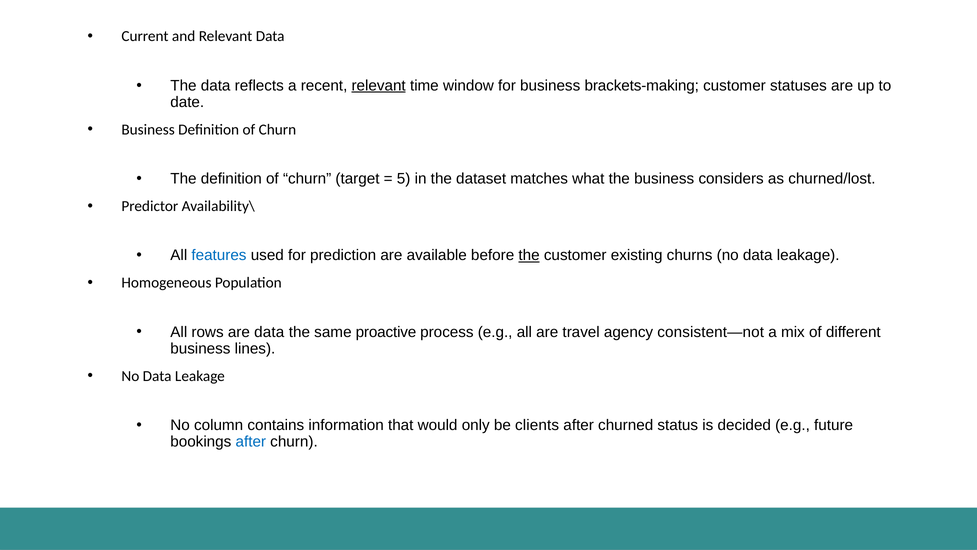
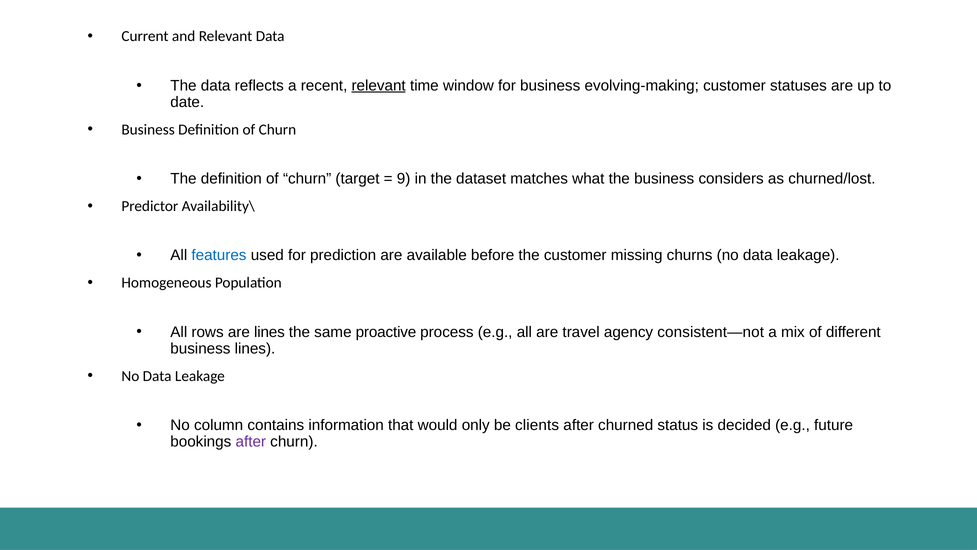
brackets-making: brackets-making -> evolving-making (642, 86)
5: 5 -> 9 (404, 179)
the underline: present -> none (529, 255)
existing: existing -> missing (637, 255)
are data: data -> lines (269, 332)
after colour: blue -> purple (251, 441)
